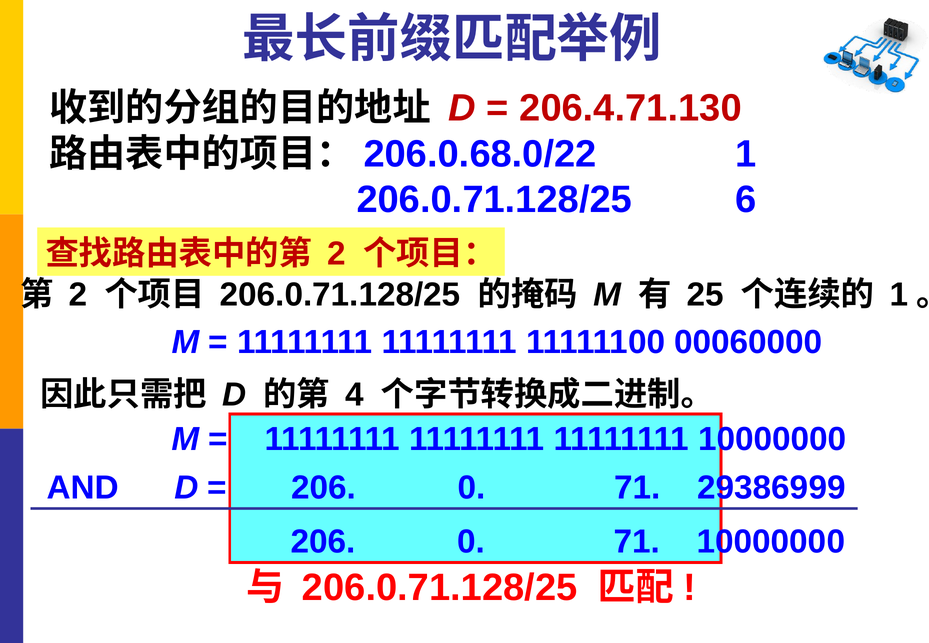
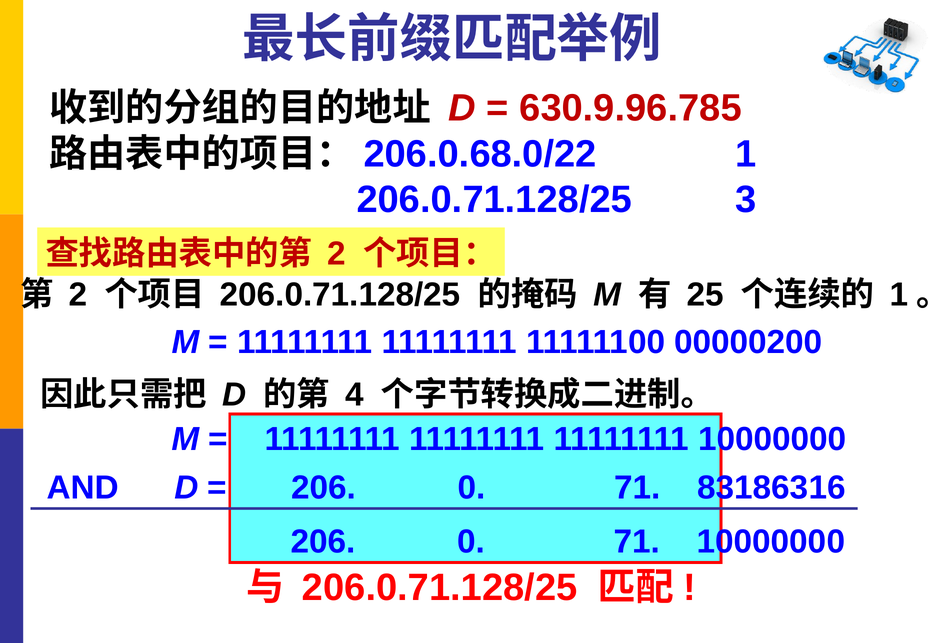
206.4.71.130: 206.4.71.130 -> 630.9.96.785 (631, 108)
6: 6 -> 3 (746, 200)
00060000: 00060000 -> 00000200 (748, 342)
29386999: 29386999 -> 83186316 (771, 488)
